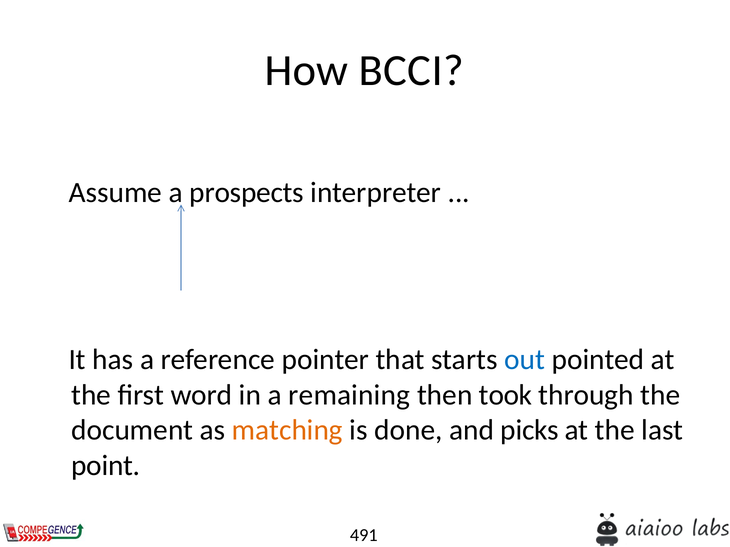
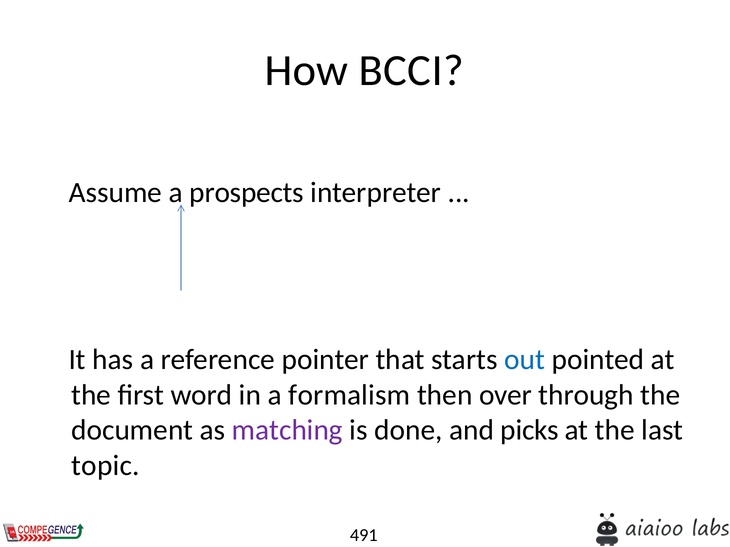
remaining: remaining -> formalism (349, 395)
took: took -> over (506, 395)
matching colour: orange -> purple (287, 431)
point: point -> topic (106, 466)
